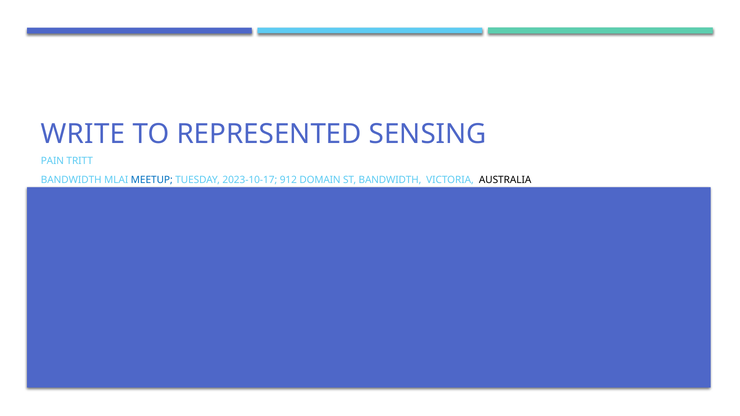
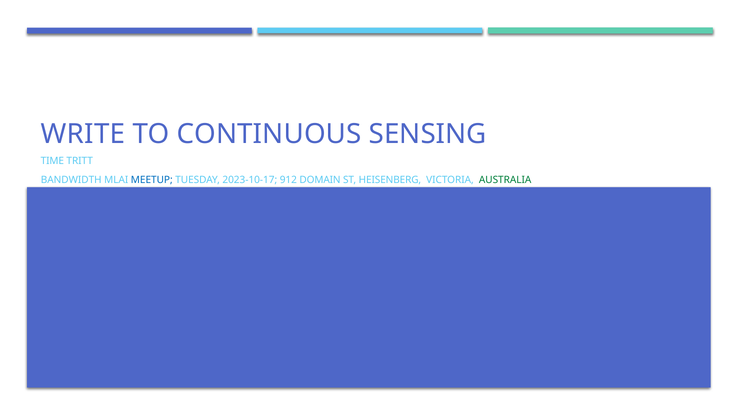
REPRESENTED: REPRESENTED -> CONTINUOUS (269, 134)
PAIN: PAIN -> TIME (52, 161)
ST BANDWIDTH: BANDWIDTH -> HEISENBERG (390, 180)
AUSTRALIA colour: black -> green (505, 180)
